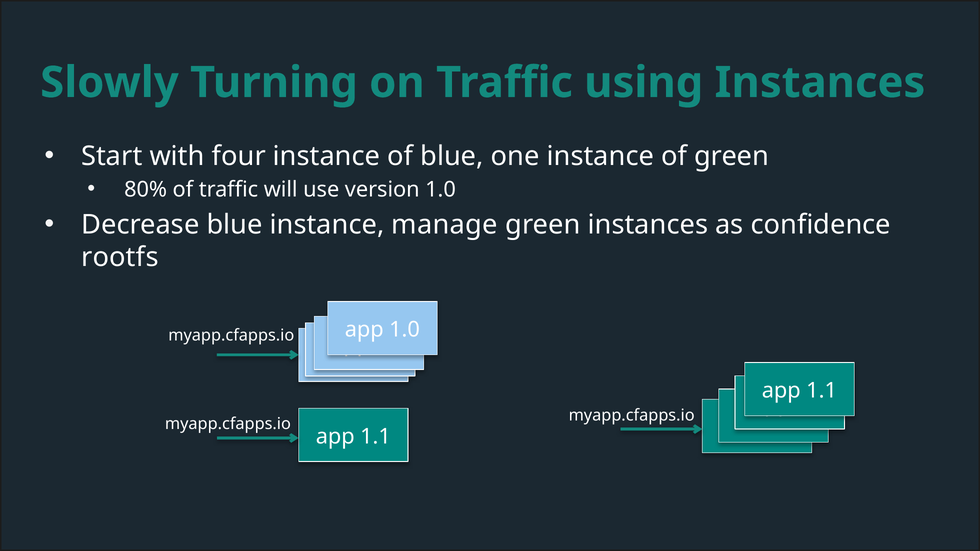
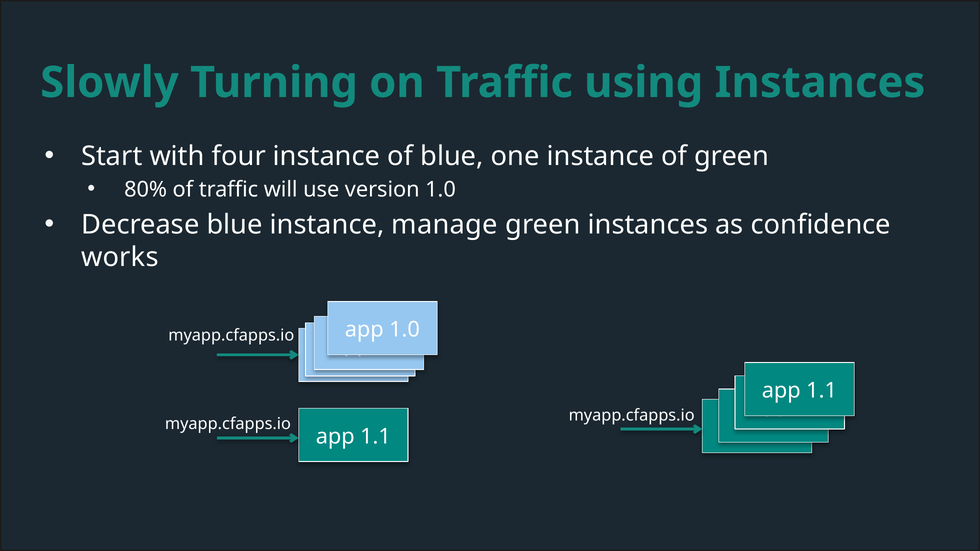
rootfs: rootfs -> works (120, 258)
